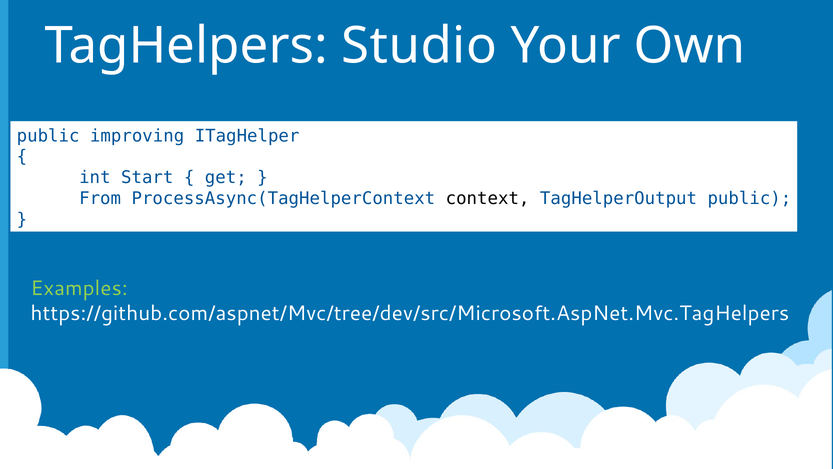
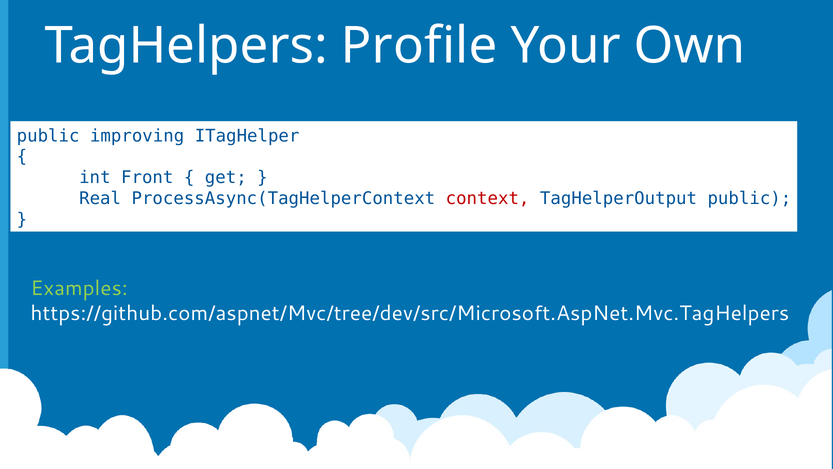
Studio: Studio -> Profile (419, 46)
Start: Start -> Front (147, 177)
From: From -> Real (100, 198)
context colour: black -> red (488, 198)
